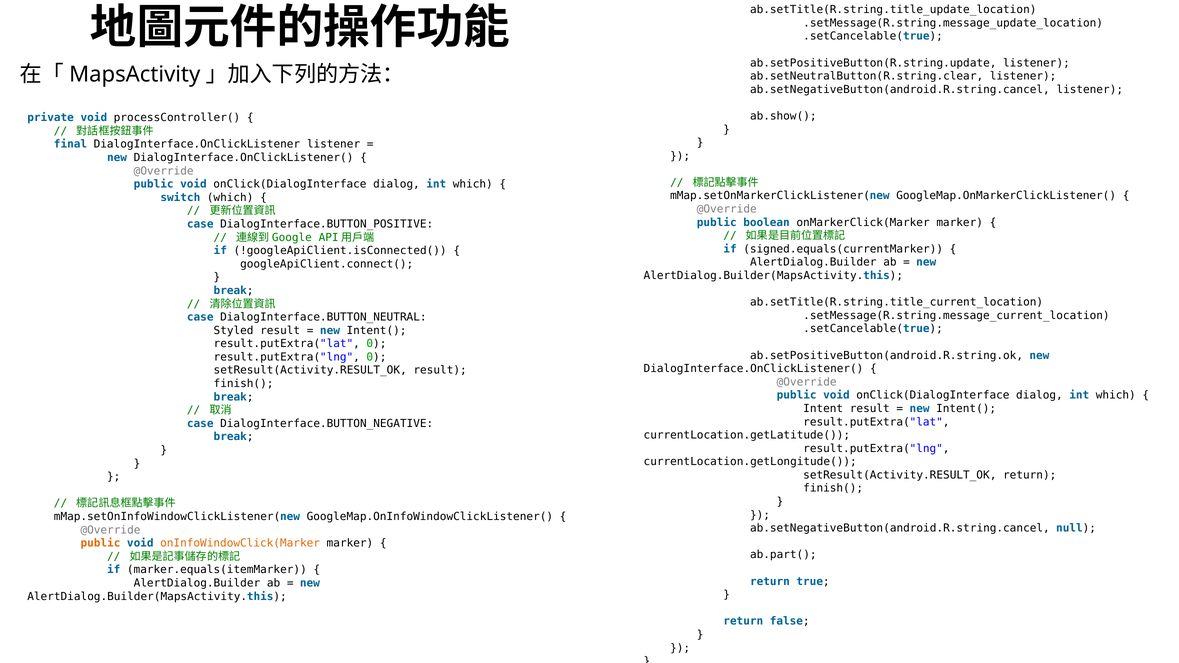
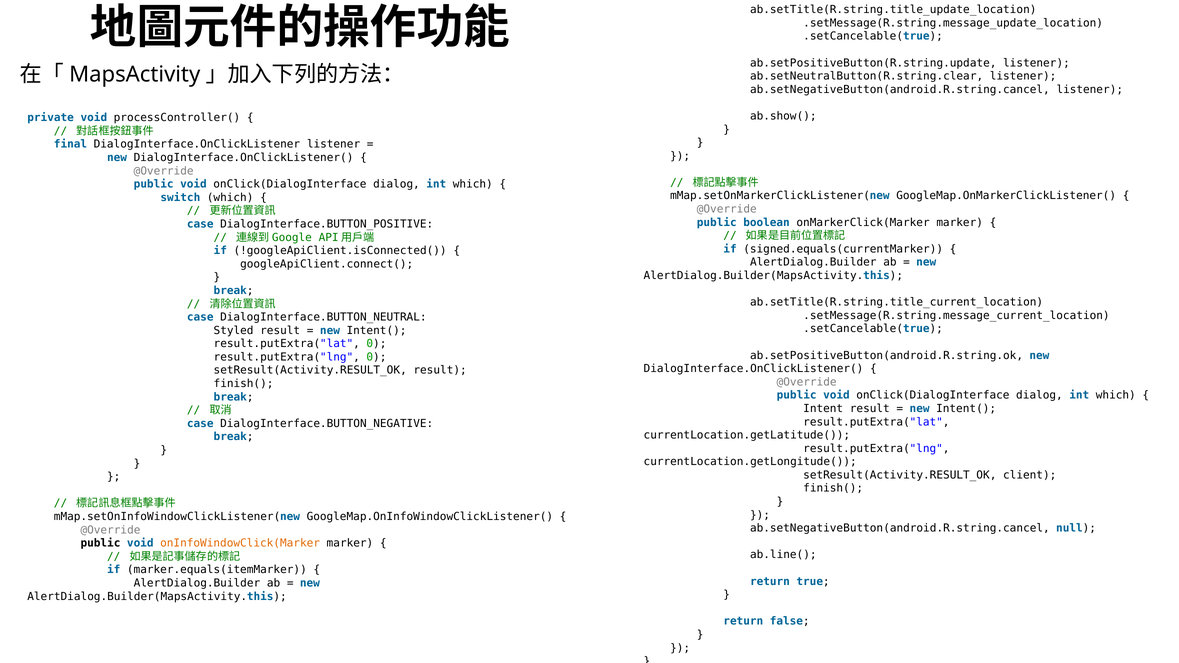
setResult(Activity.RESULT_OK return: return -> client (1030, 475)
public colour: orange -> black (100, 543)
ab.part(: ab.part( -> ab.line( (783, 555)
